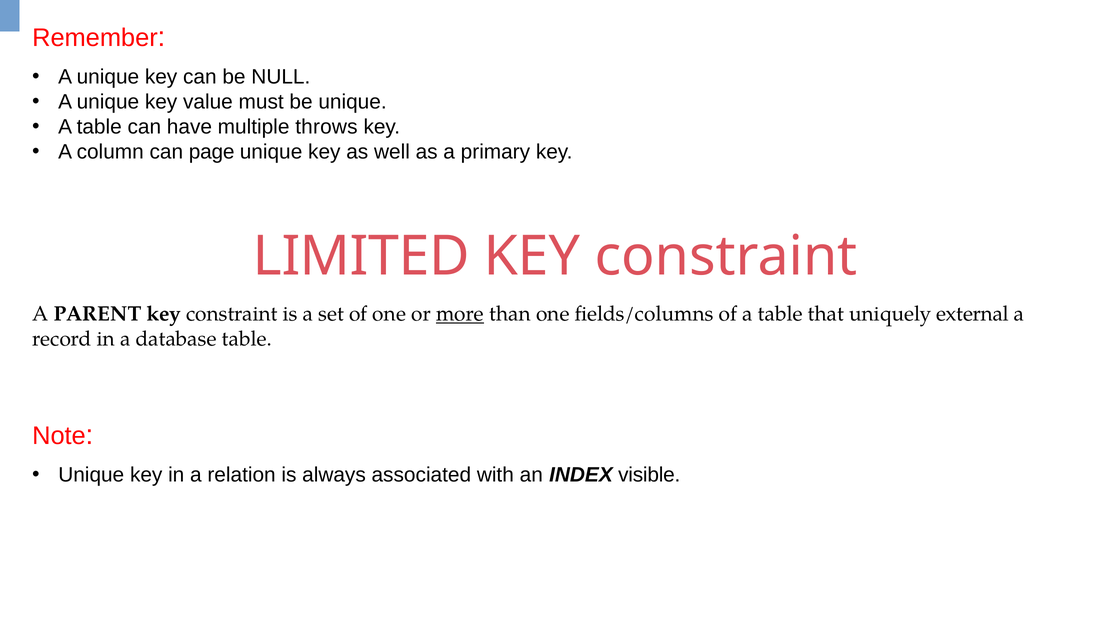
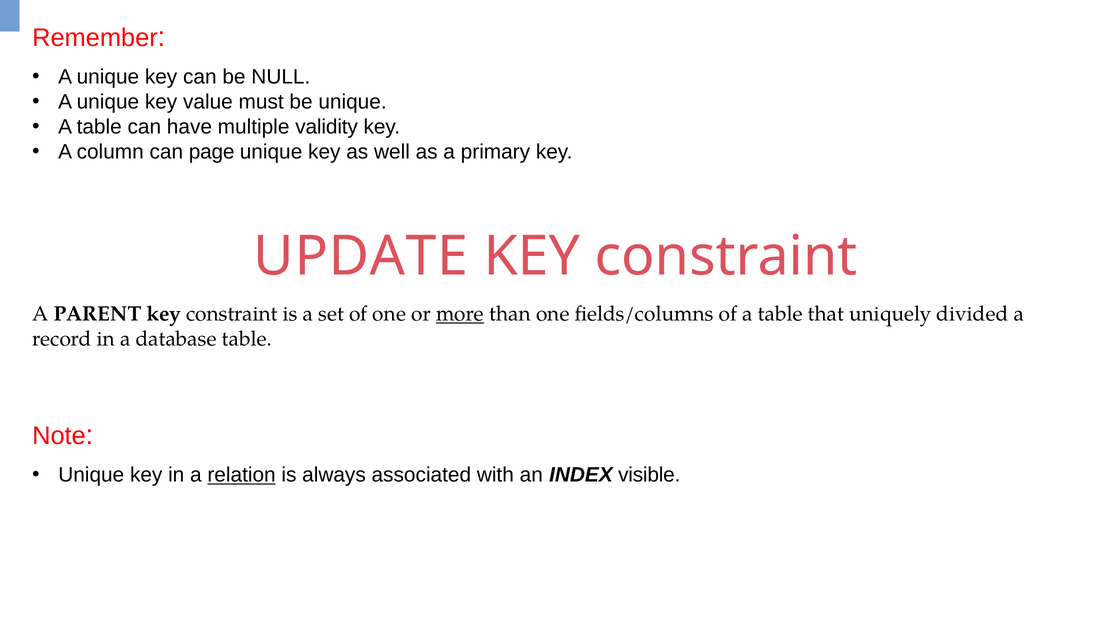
throws: throws -> validity (327, 127)
LIMITED: LIMITED -> UPDATE (361, 257)
external: external -> divided (972, 314)
relation underline: none -> present (242, 475)
